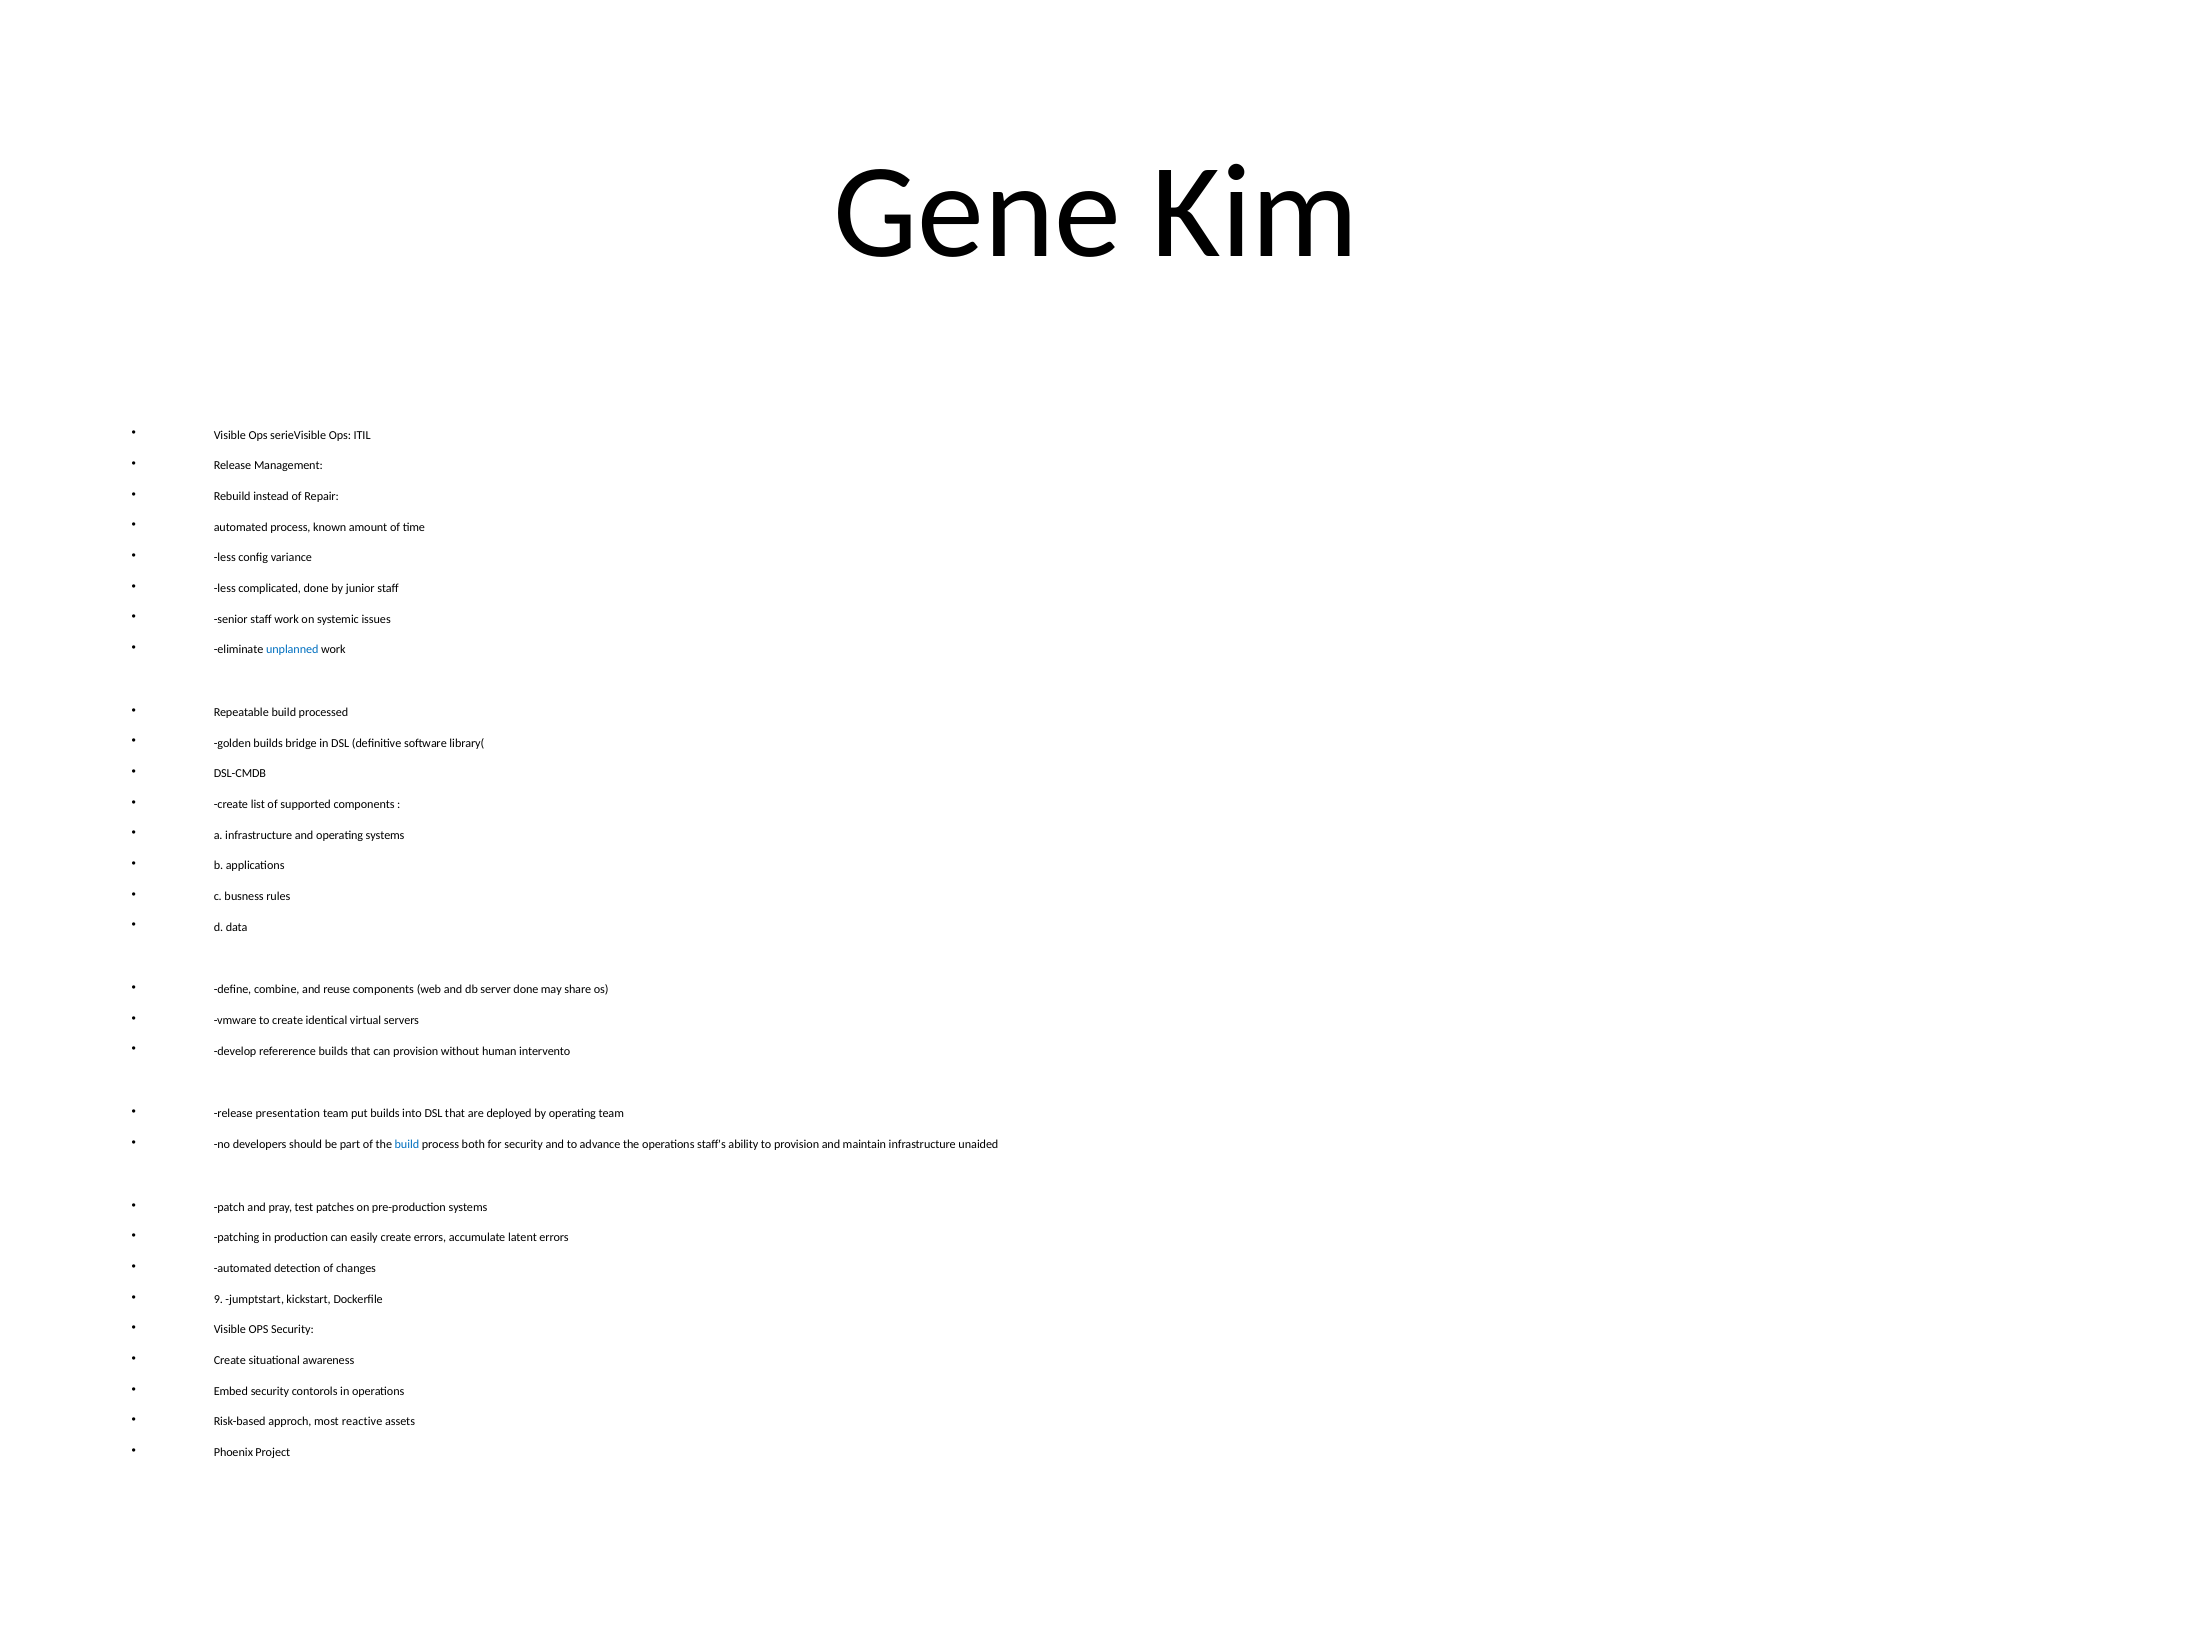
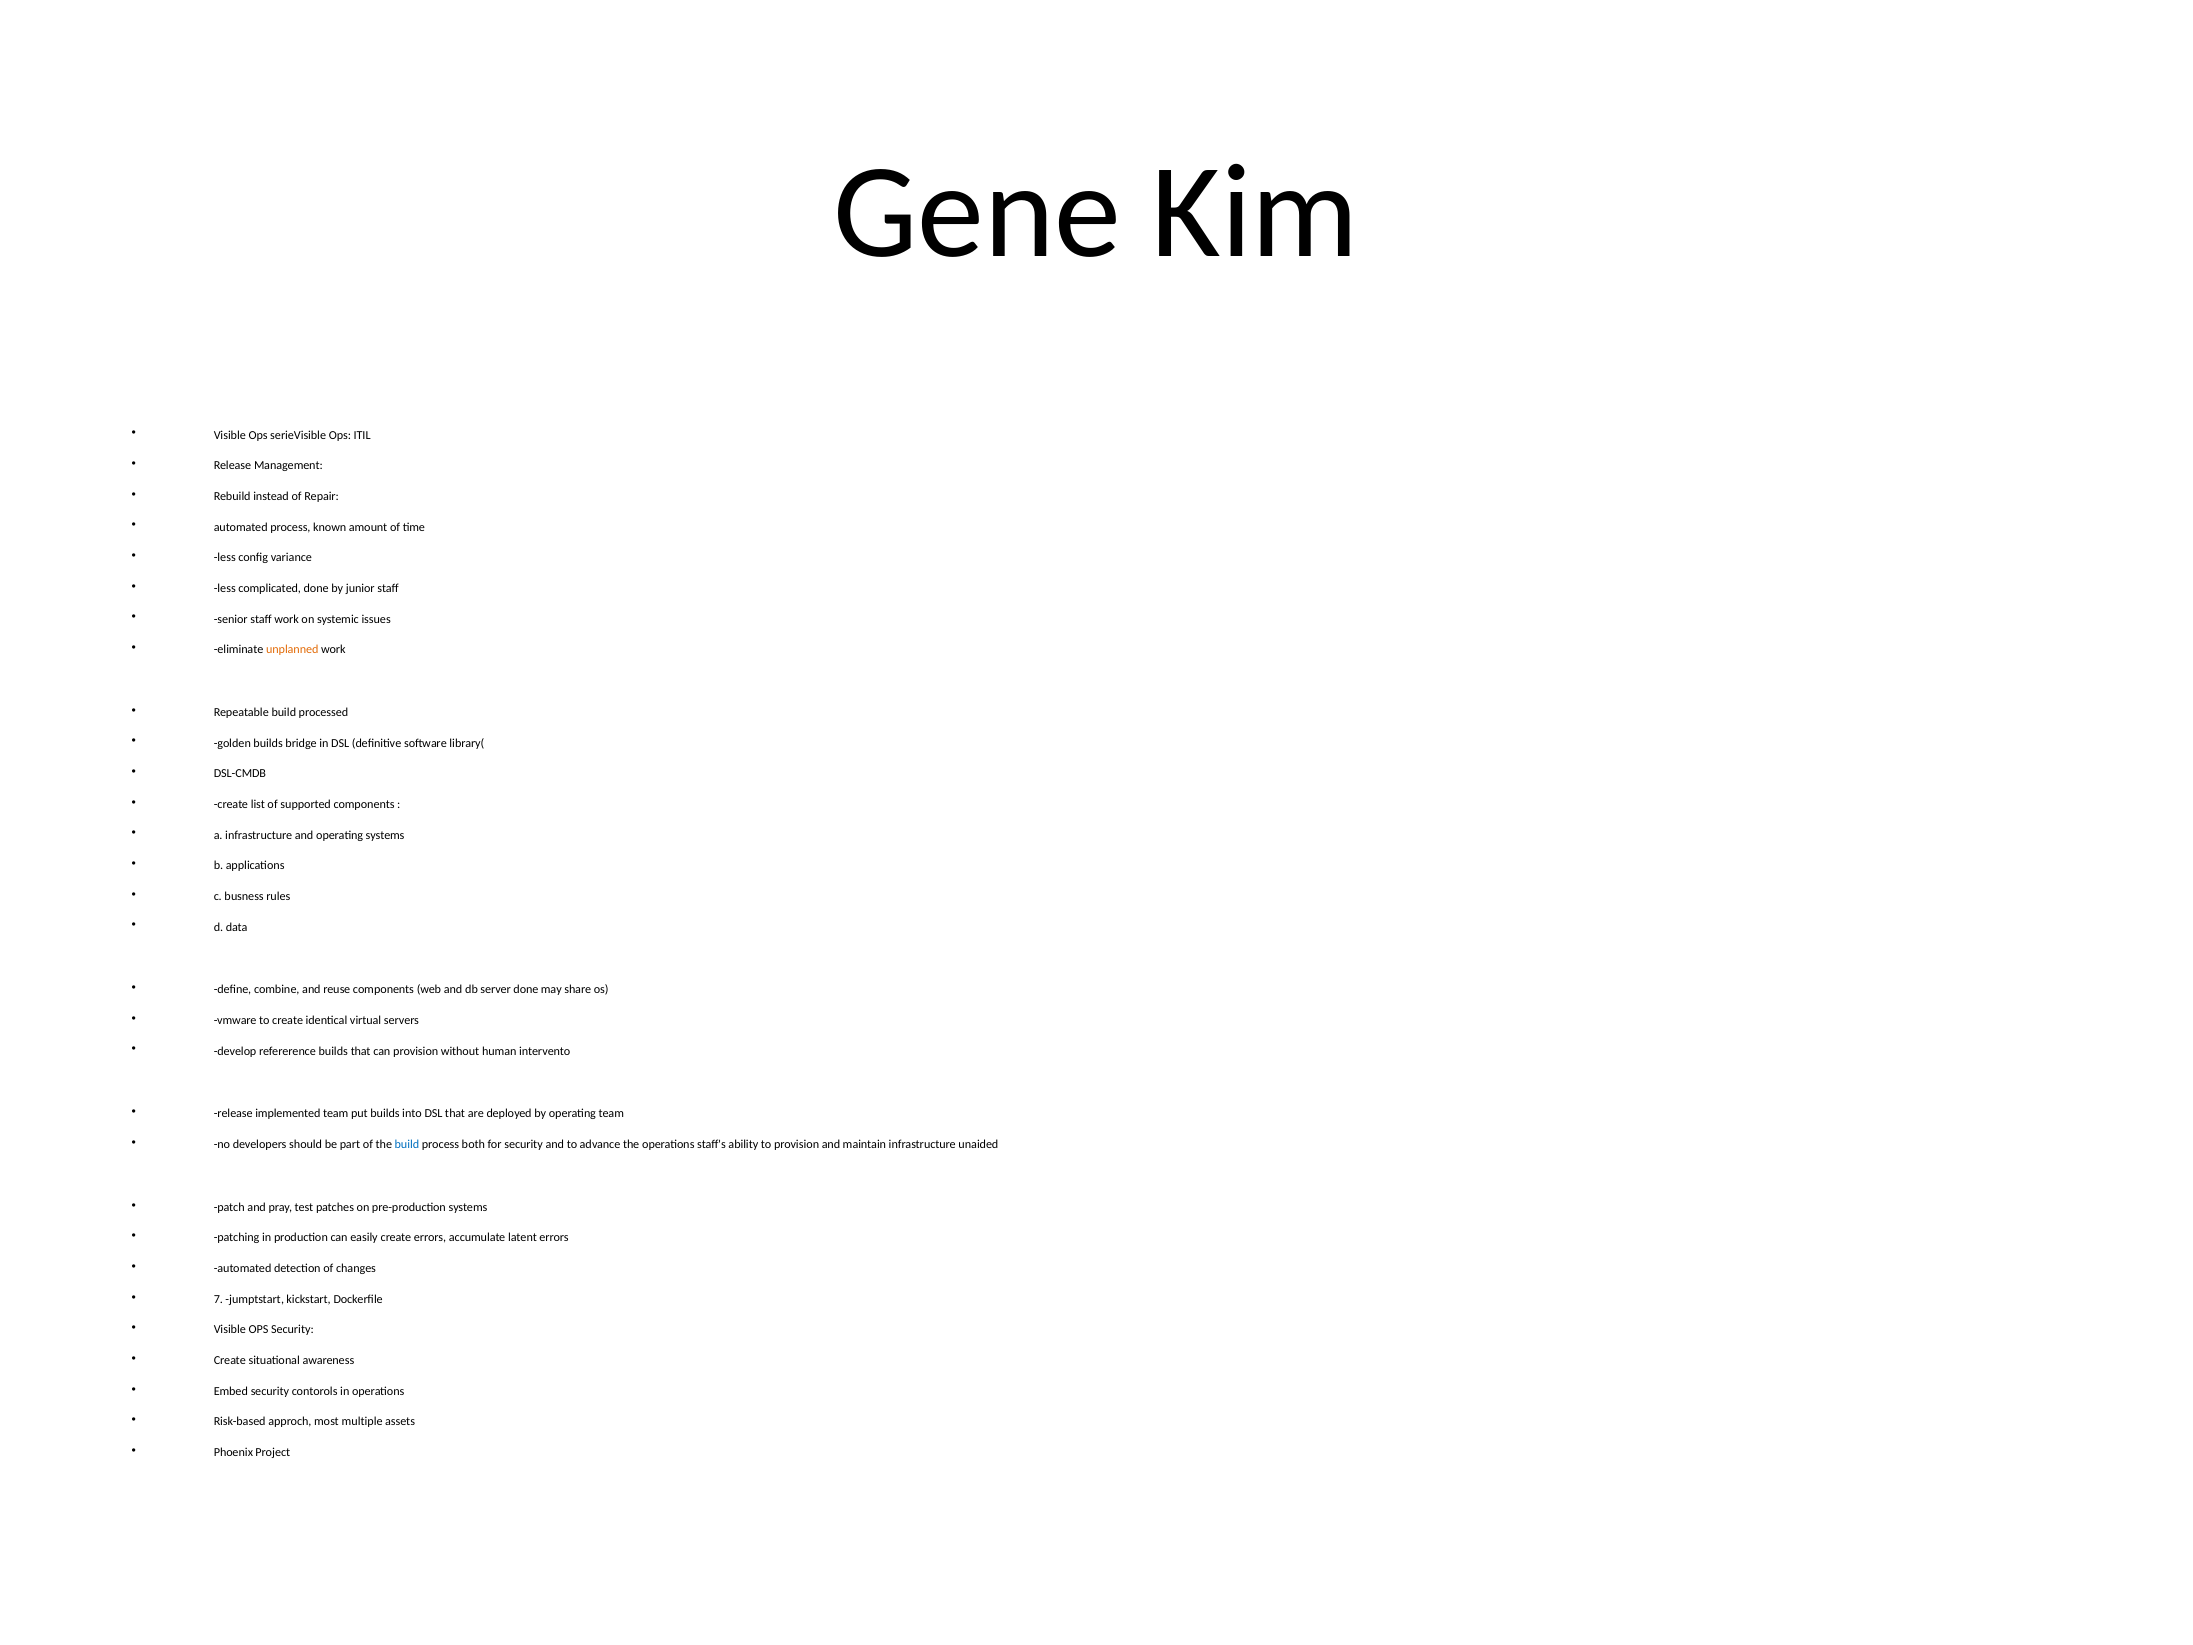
unplanned colour: blue -> orange (292, 650)
presentation: presentation -> implemented (288, 1114)
9: 9 -> 7 (218, 1299)
reactive: reactive -> multiple (362, 1422)
